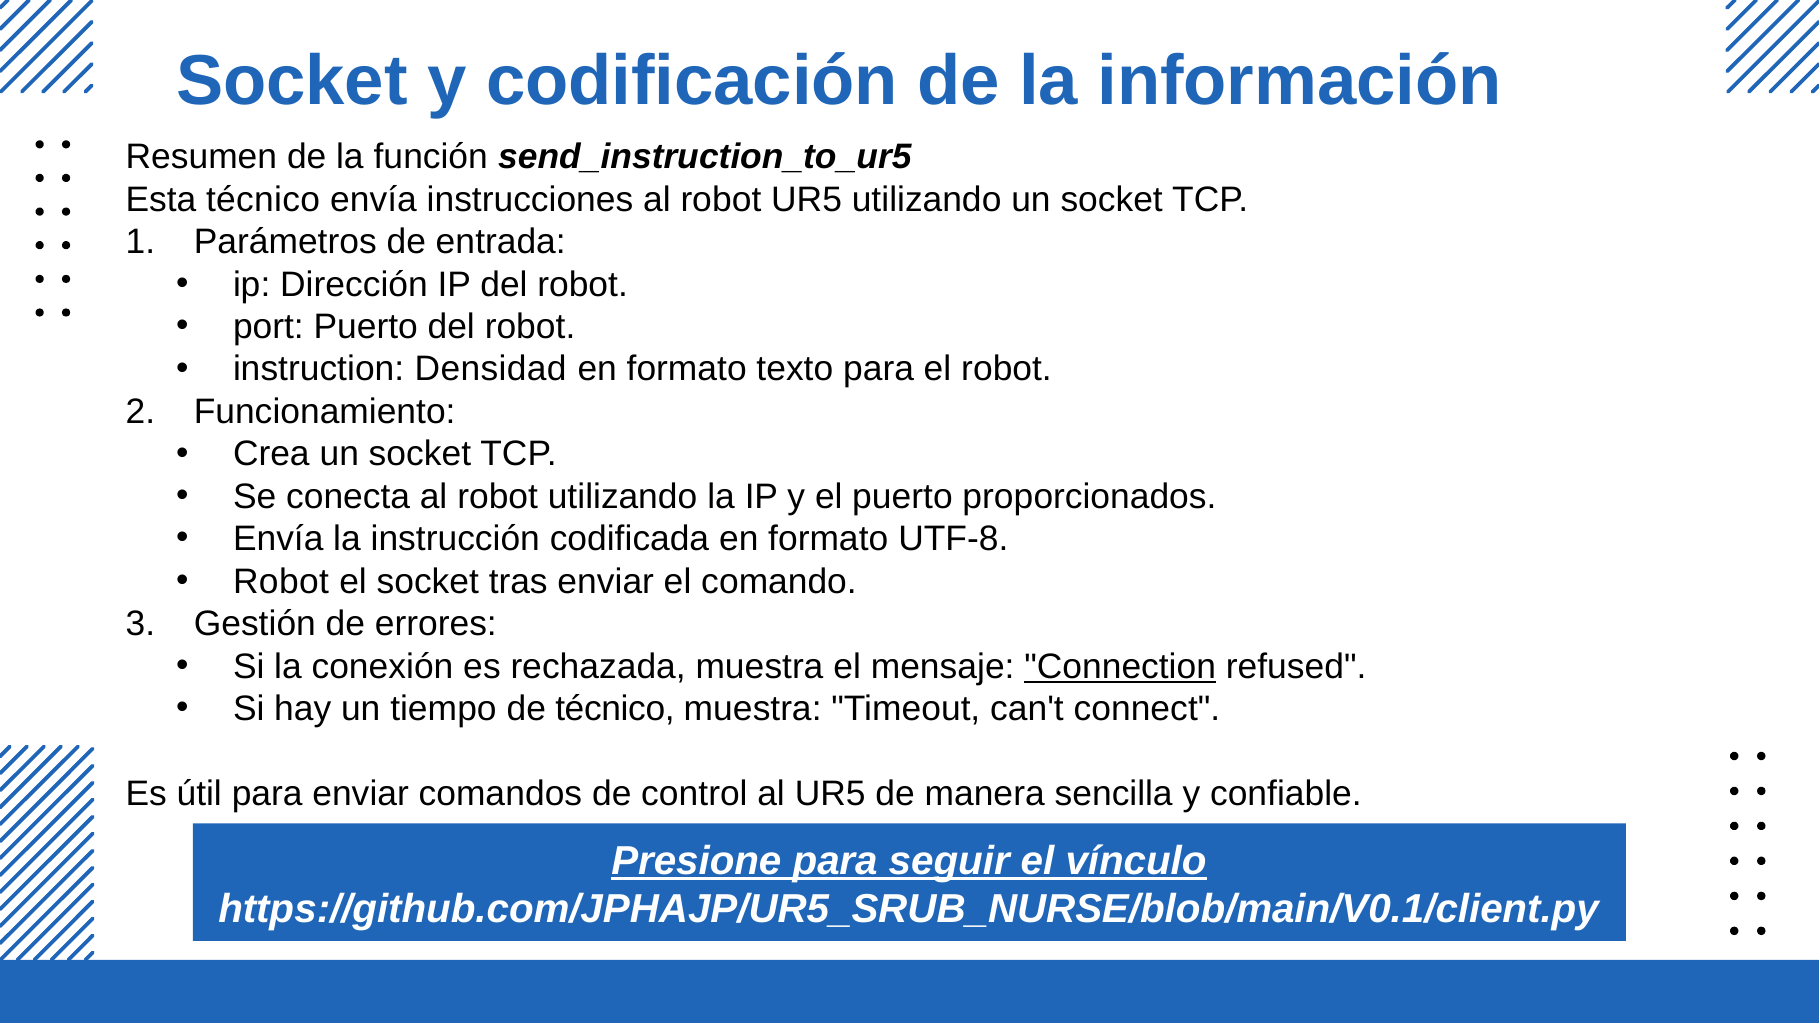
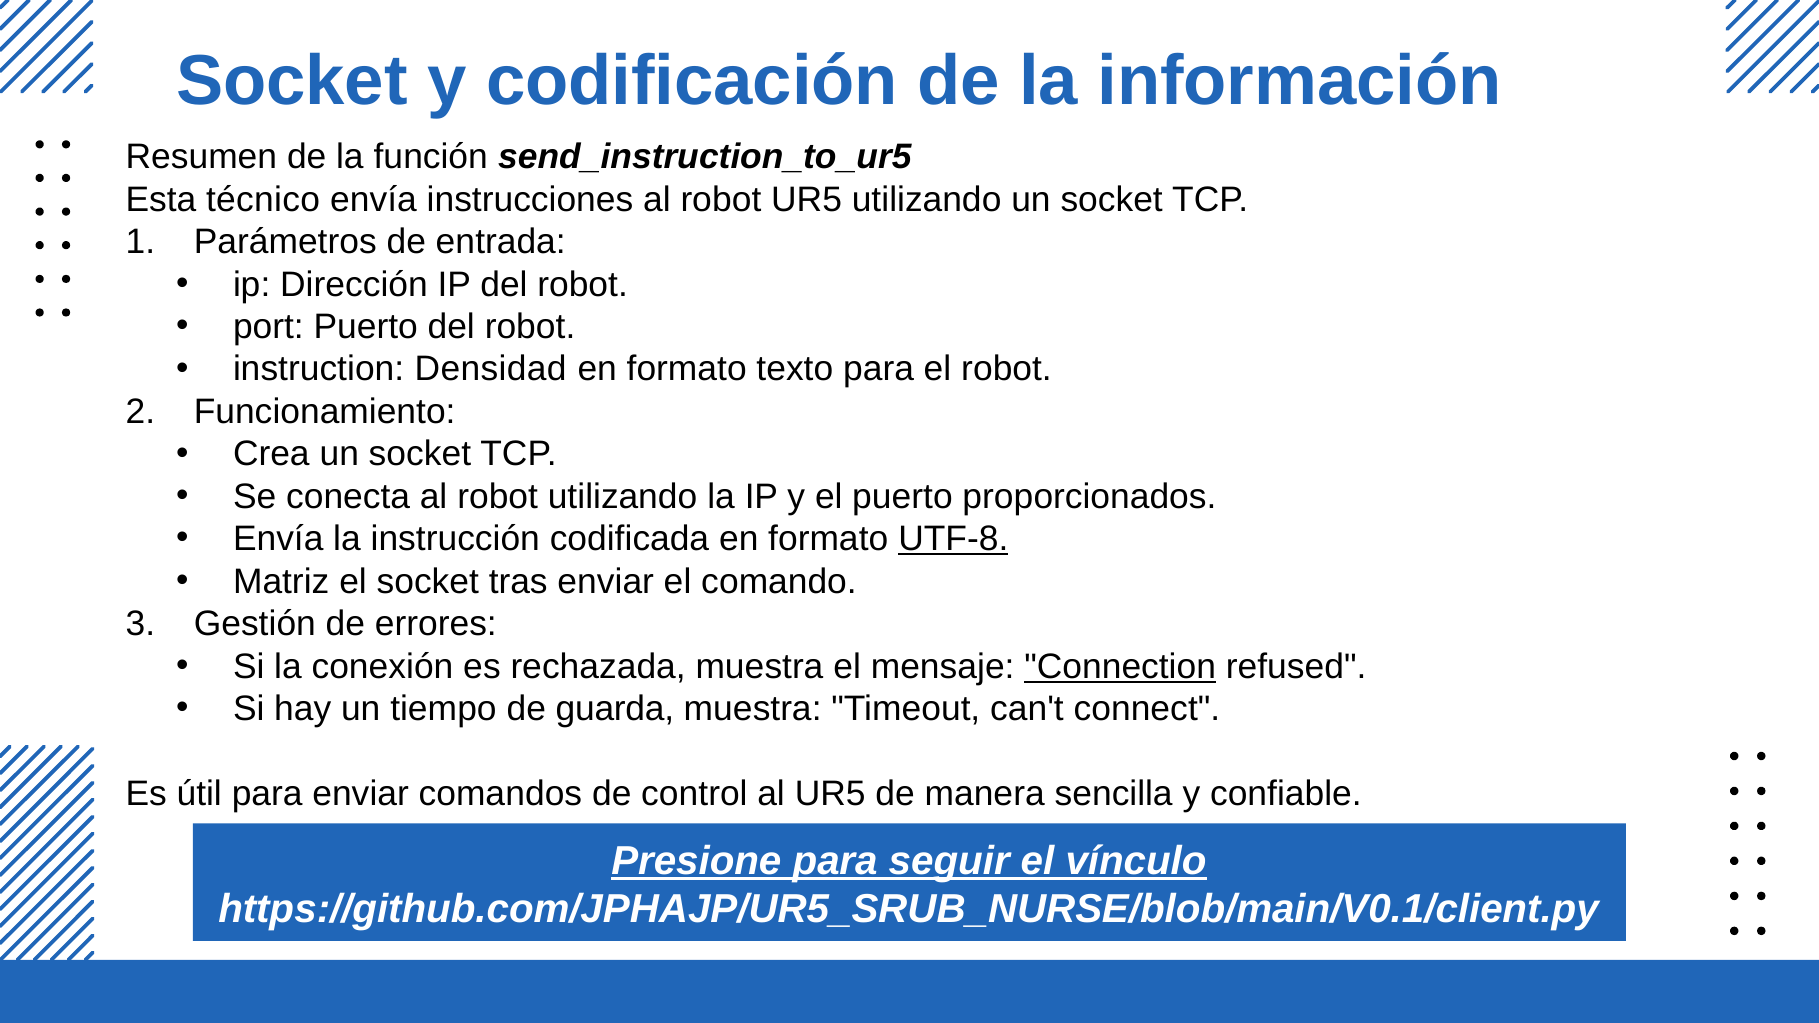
UTF-8 underline: none -> present (953, 539)
Robot: Robot -> Matriz (281, 582)
de técnico: técnico -> guarda (615, 709)
